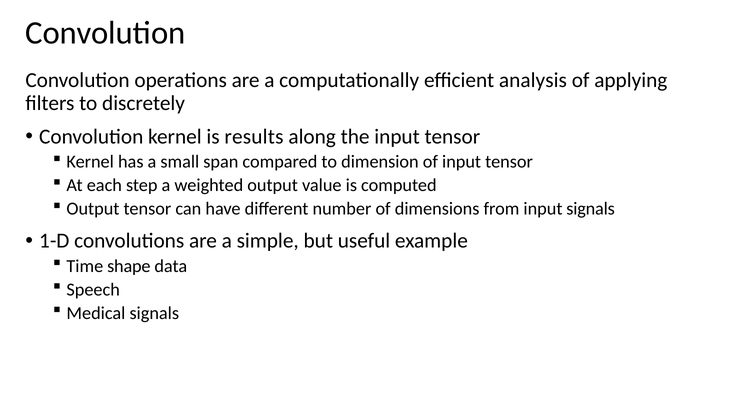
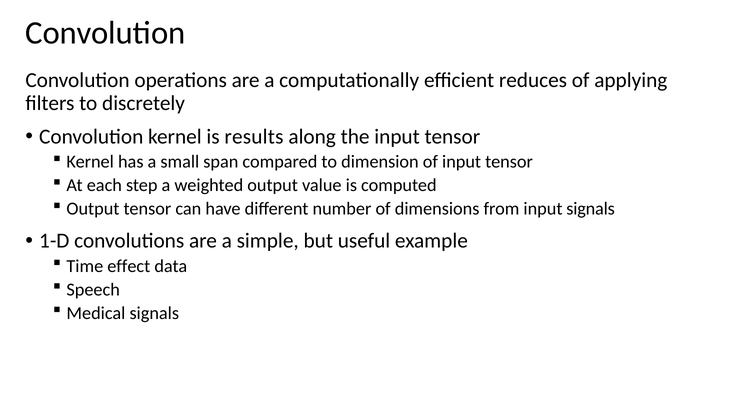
analysis: analysis -> reduces (533, 80)
shape: shape -> effect (129, 266)
